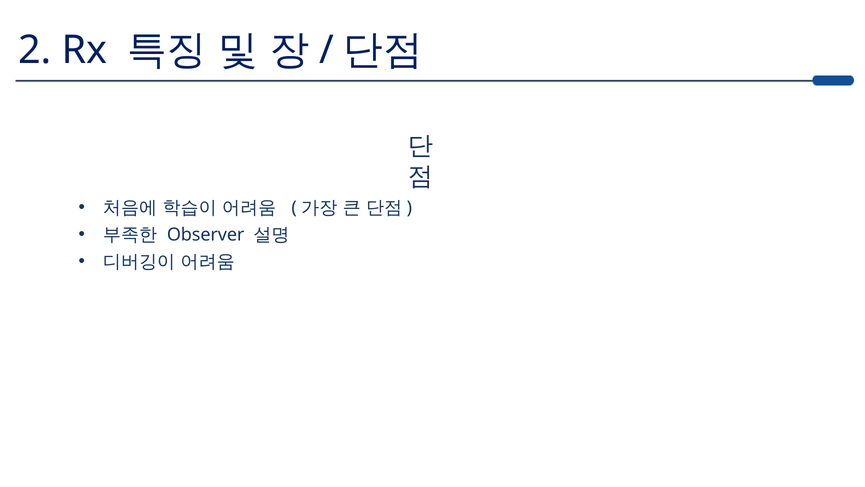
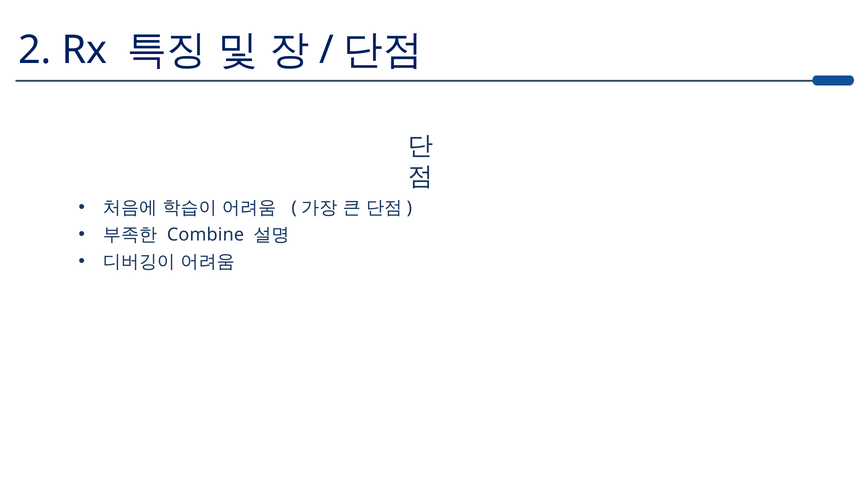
Observer: Observer -> Combine (206, 235)
